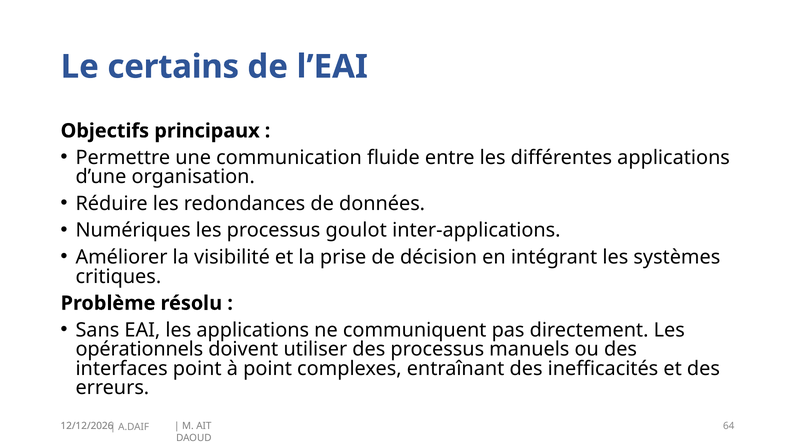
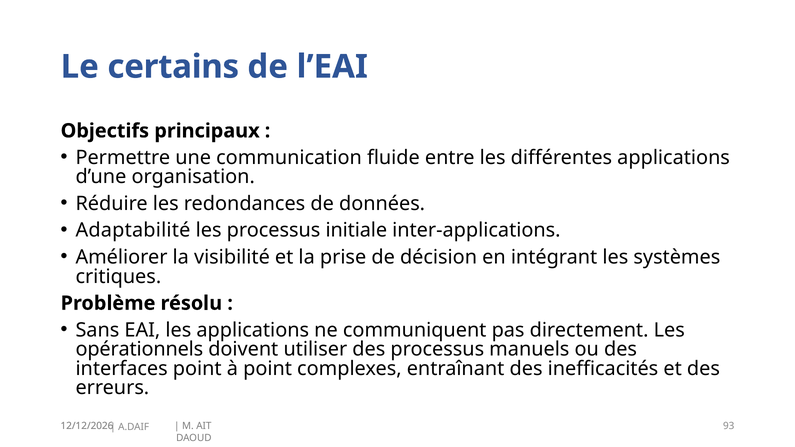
Numériques: Numériques -> Adaptabilité (133, 231)
goulot: goulot -> initiale (356, 231)
64: 64 -> 93 (729, 426)
